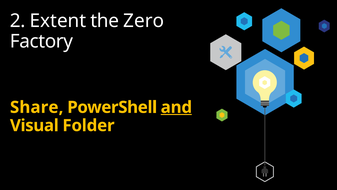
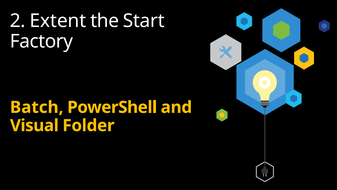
Zero: Zero -> Start (144, 21)
Share: Share -> Batch (37, 107)
and underline: present -> none (176, 107)
